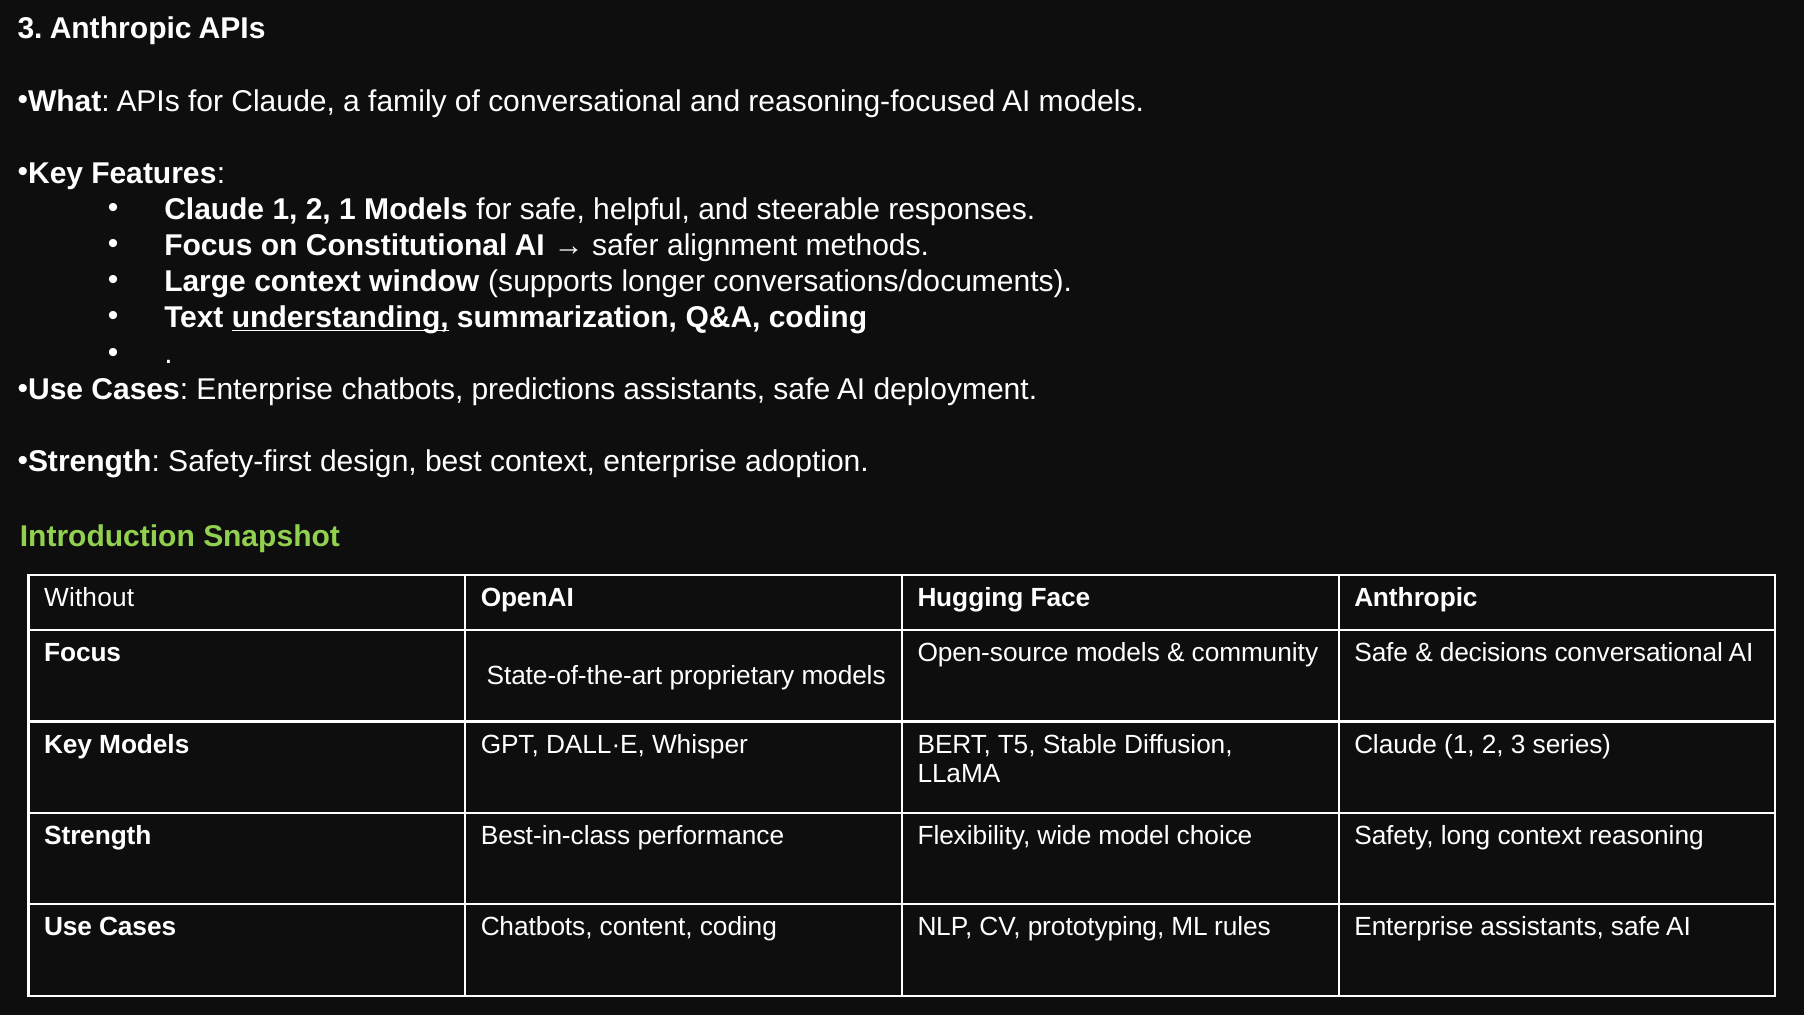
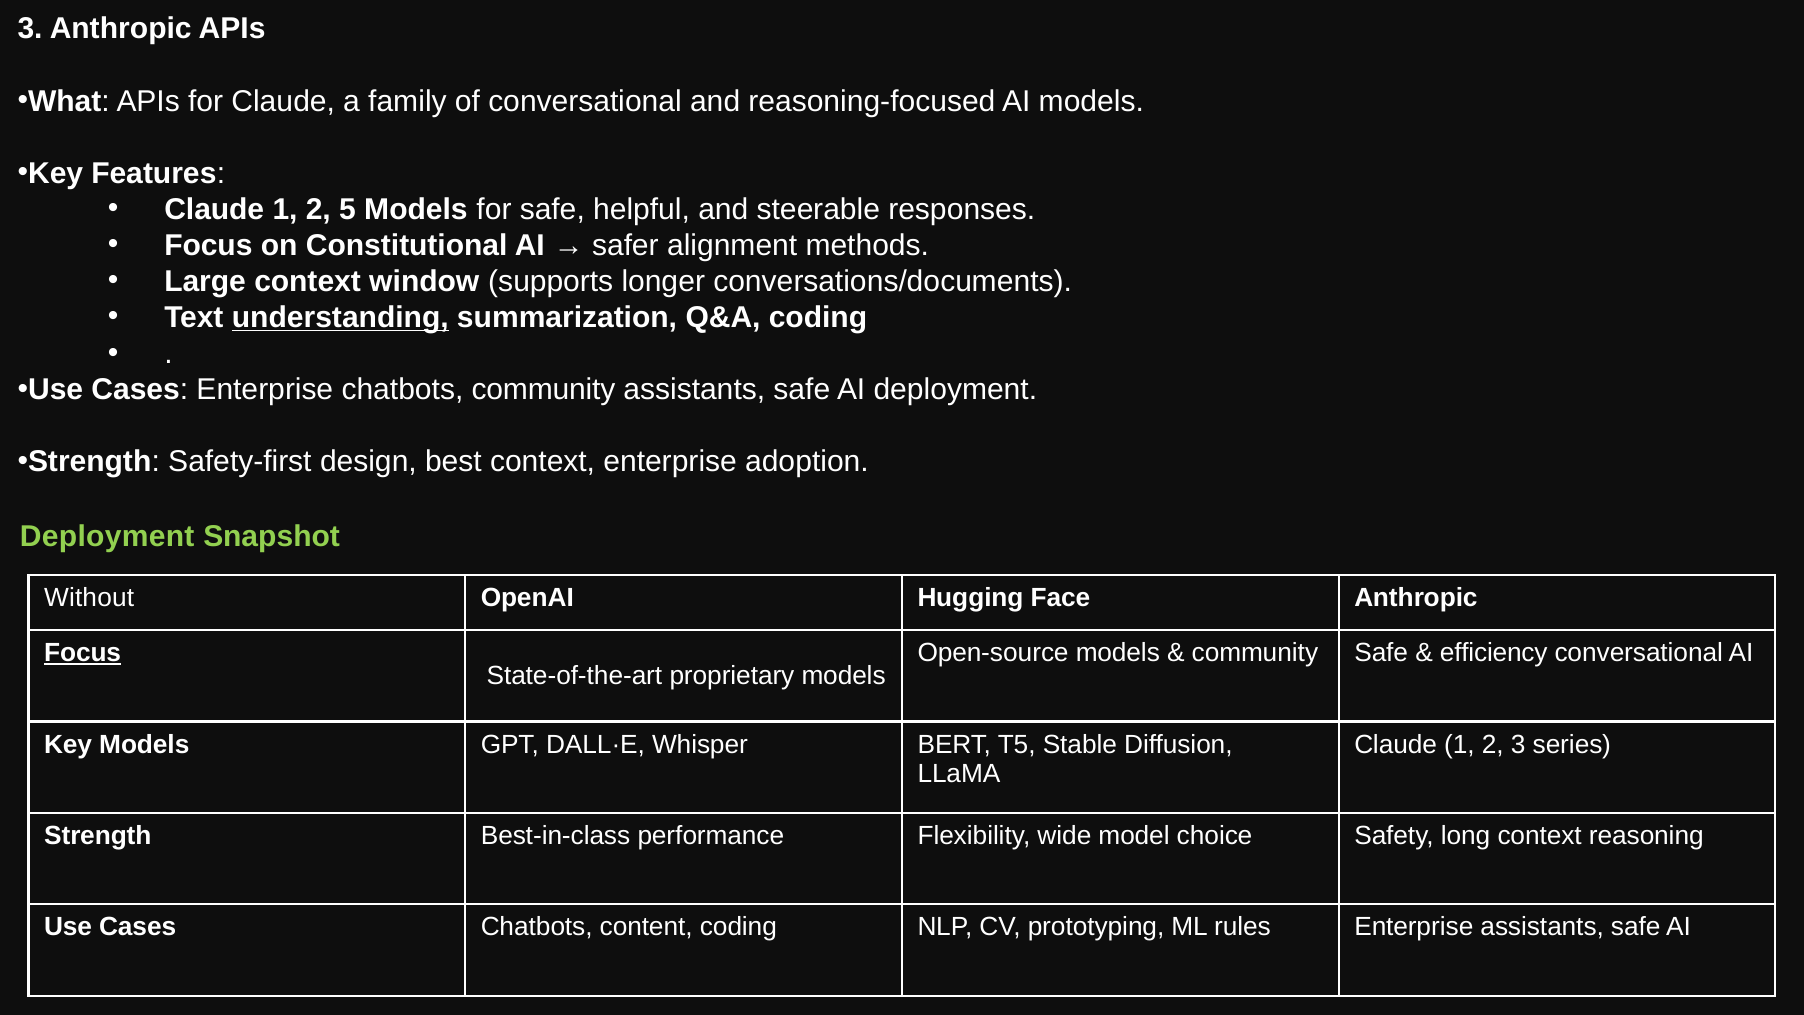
2 1: 1 -> 5 (348, 209)
chatbots predictions: predictions -> community (544, 390)
Introduction: Introduction -> Deployment (107, 537)
Focus underline: none -> present (83, 653)
decisions: decisions -> efficiency (1494, 653)
